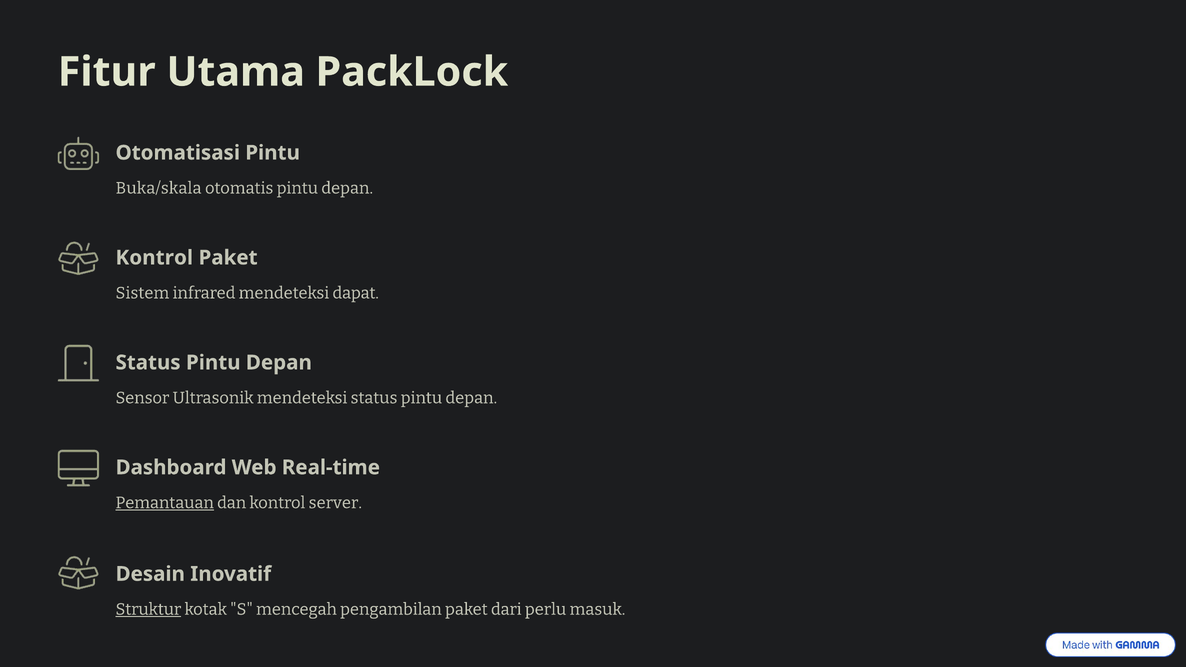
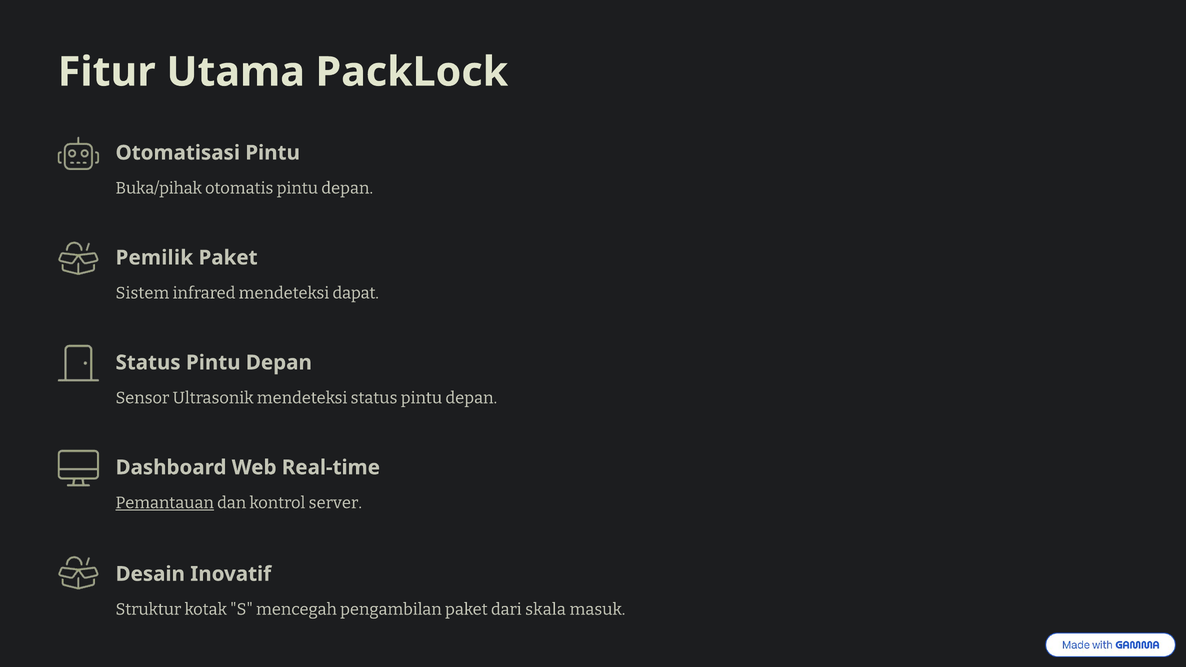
Buka/skala: Buka/skala -> Buka/pihak (159, 188)
Kontrol: Kontrol -> Pemilik (154, 258)
Struktur underline: present -> none (148, 609)
perlu: perlu -> skala (545, 609)
